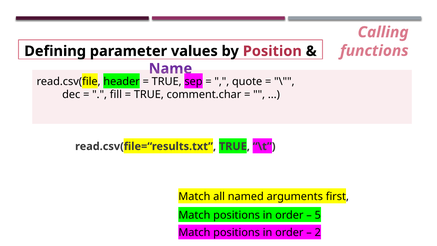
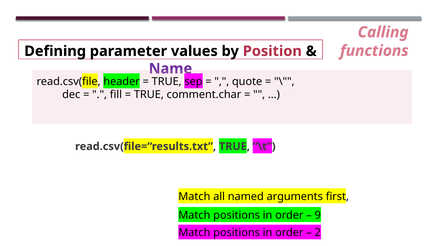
5: 5 -> 9 (318, 215)
